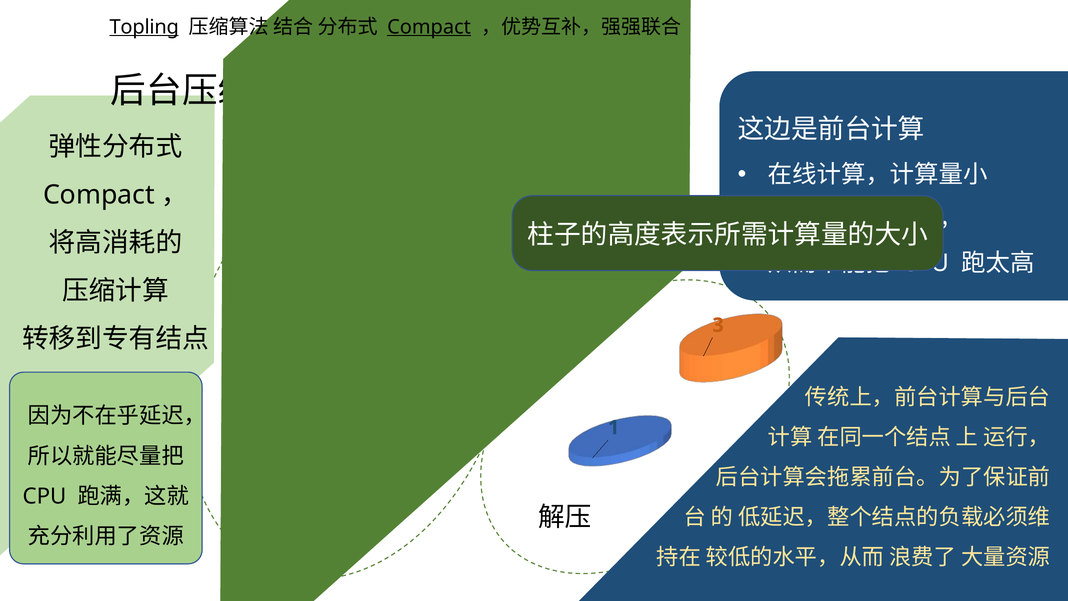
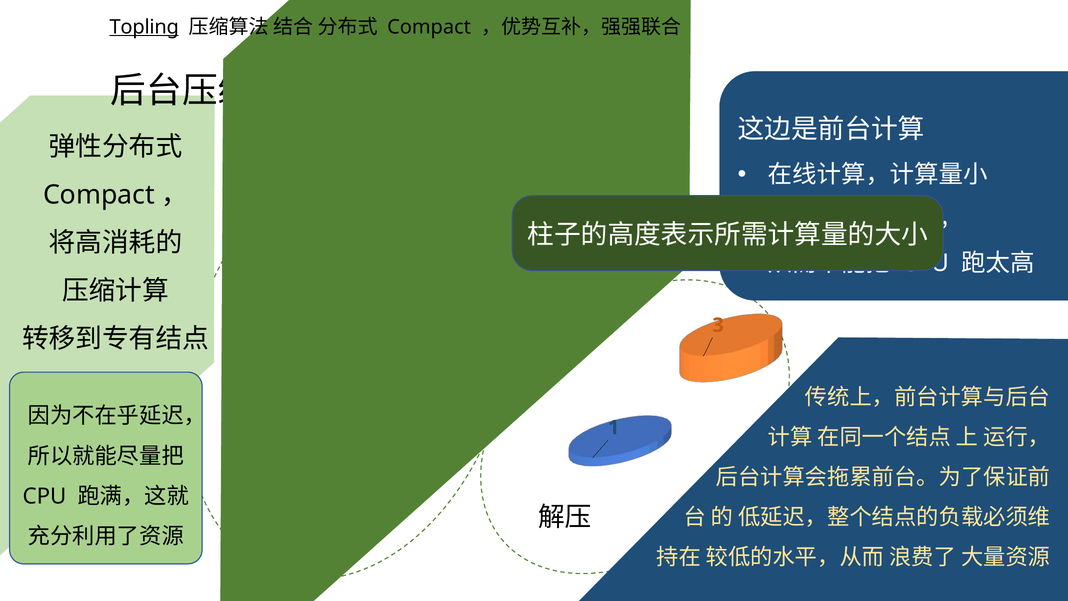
Compact underline: present -> none (429, 27)
